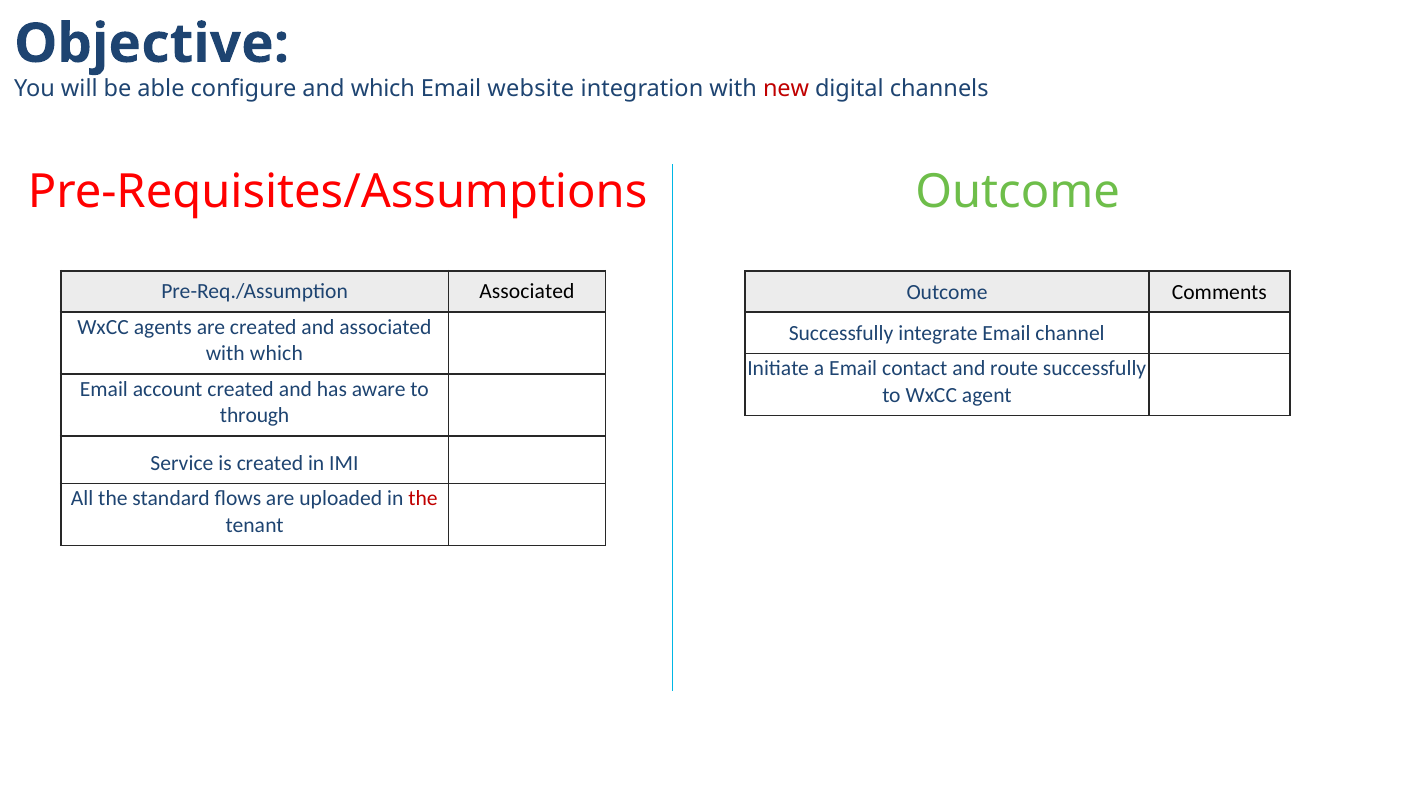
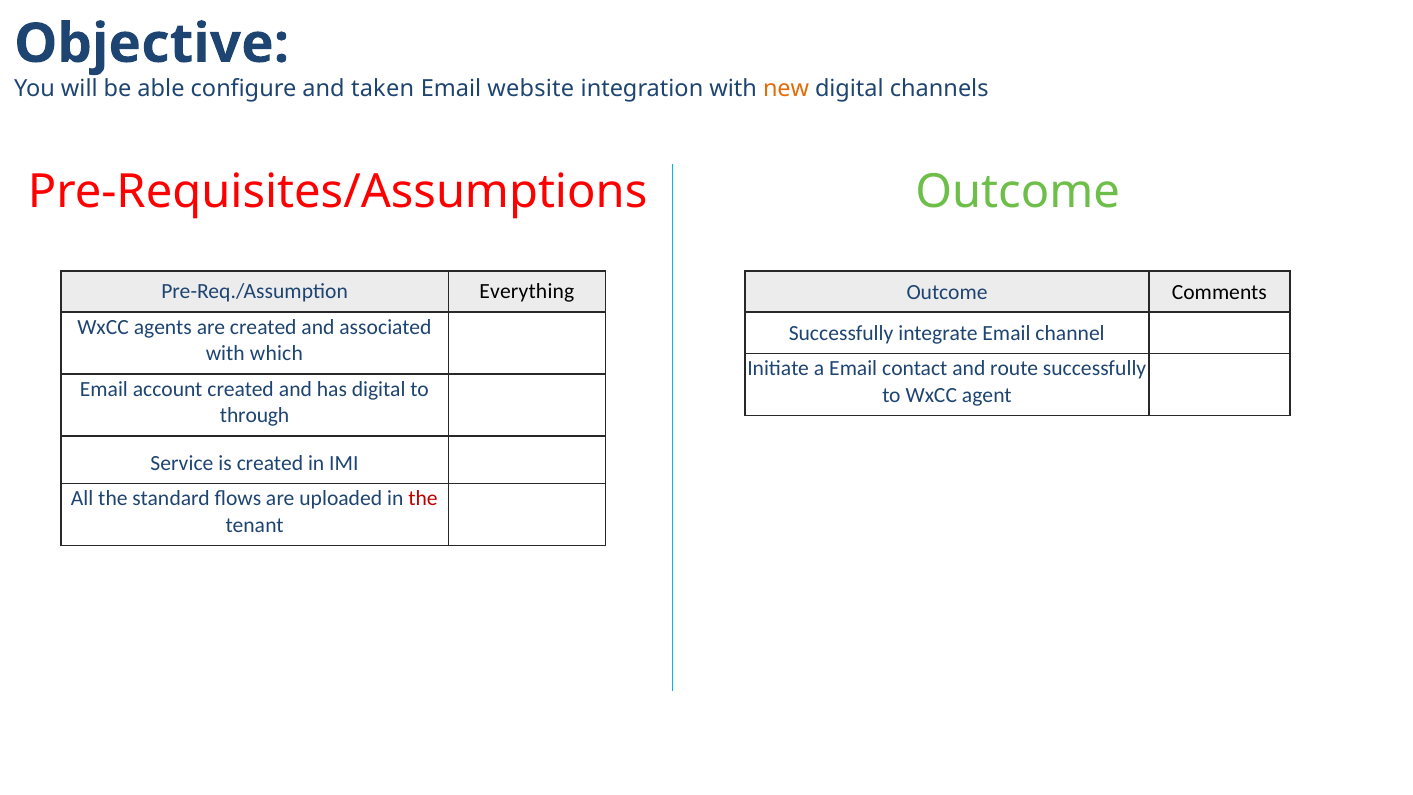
and which: which -> taken (383, 89)
new colour: red -> orange (786, 89)
Pre-Req./Assumption Associated: Associated -> Everything (527, 292)
has aware: aware -> digital (379, 389)
